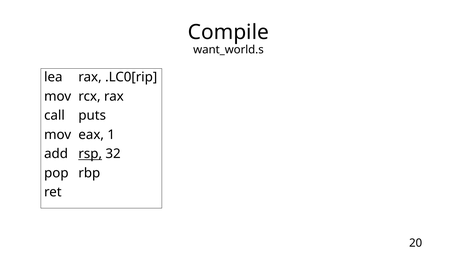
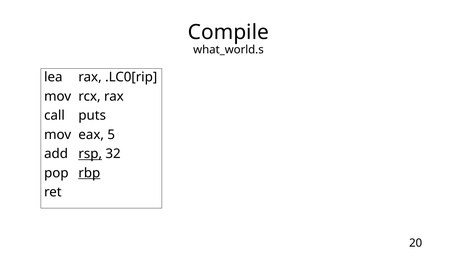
want_world.s: want_world.s -> what_world.s (228, 50)
1: 1 -> 5 (111, 135)
rbp underline: none -> present (89, 173)
